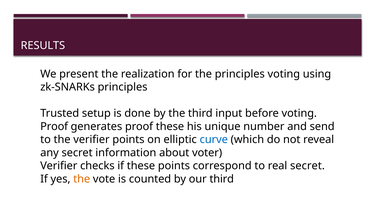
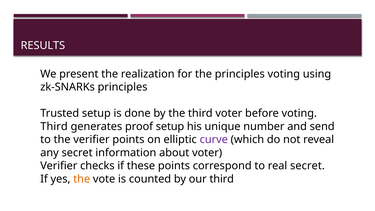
third input: input -> voter (229, 113)
Proof: Proof -> Third (54, 126)
proof these: these -> setup (170, 126)
curve colour: blue -> purple (214, 140)
